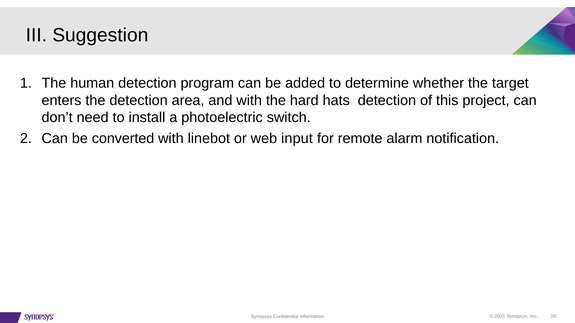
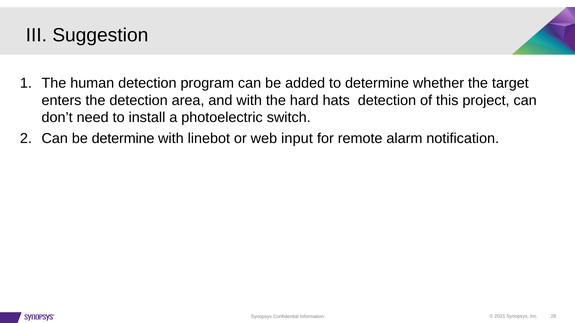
be converted: converted -> determine (123, 139)
